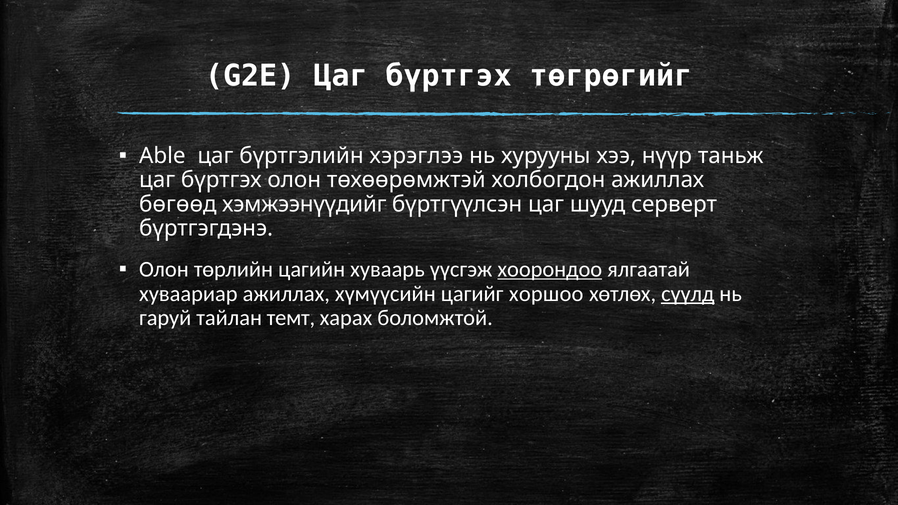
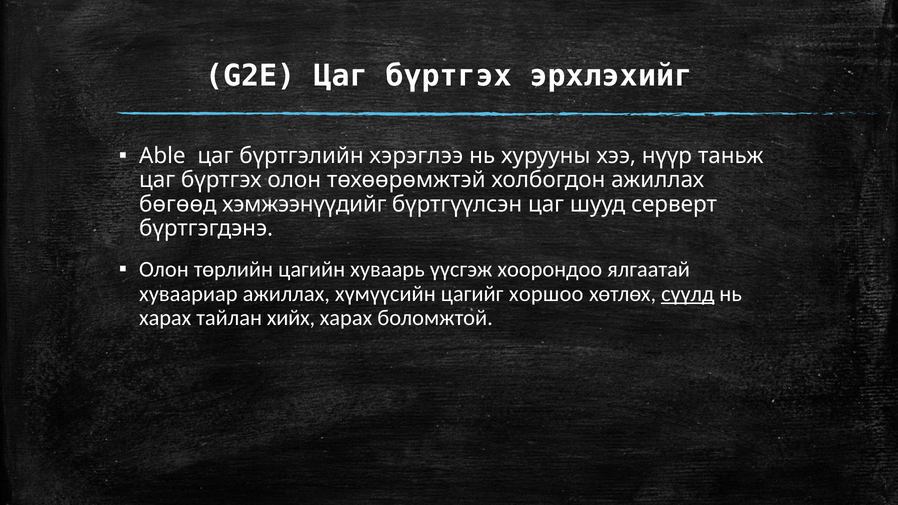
төгрөгийг: төгрөгийг -> эрхлэхийг (611, 76)
хоорондоо underline: present -> none (550, 270)
гаруй: гаруй -> харах (165, 318)
темт: темт -> хийх (291, 318)
